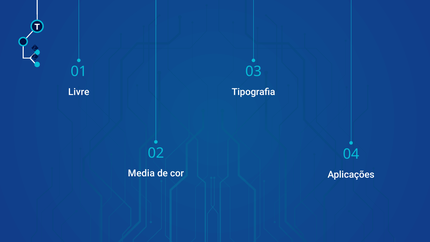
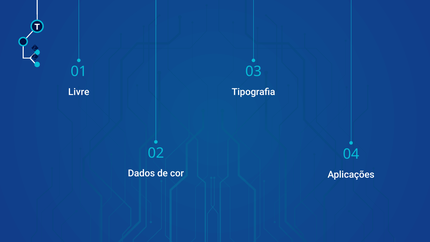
Media: Media -> Dados (141, 173)
